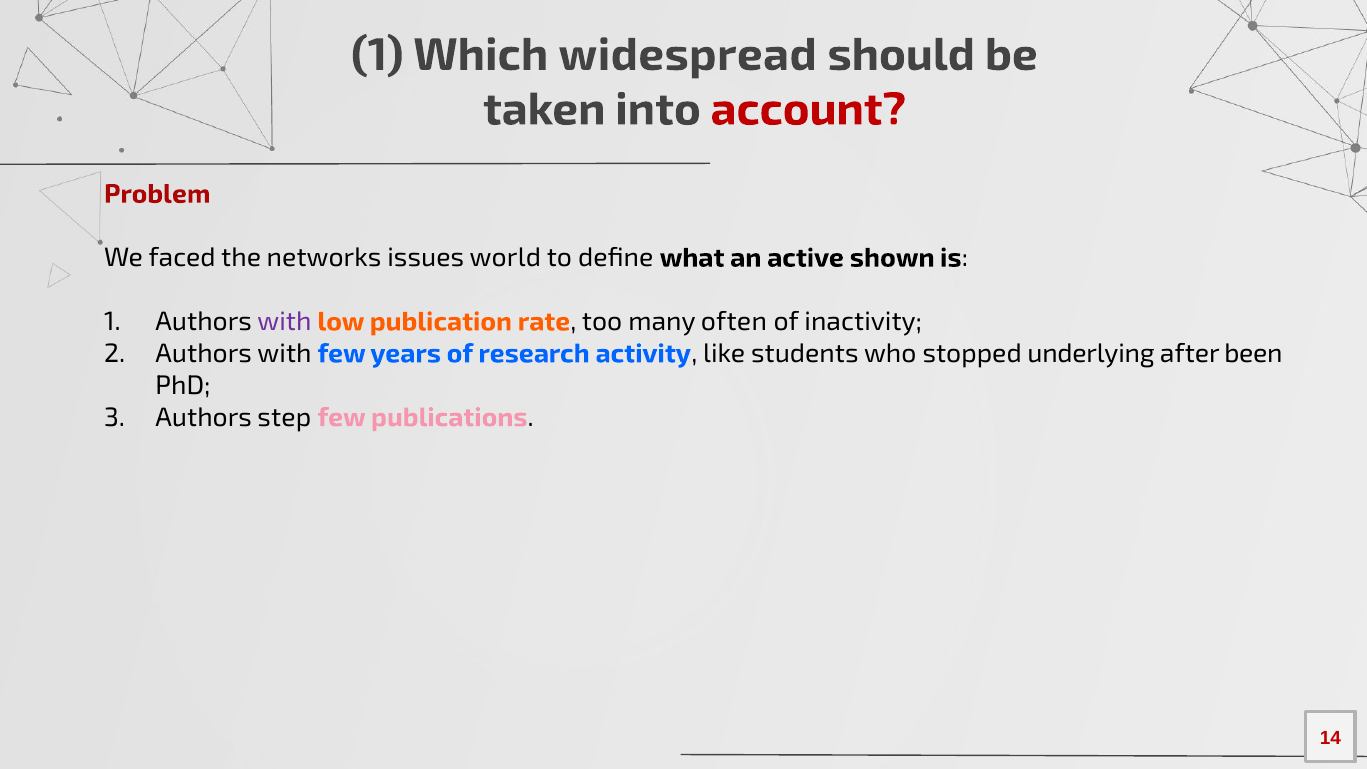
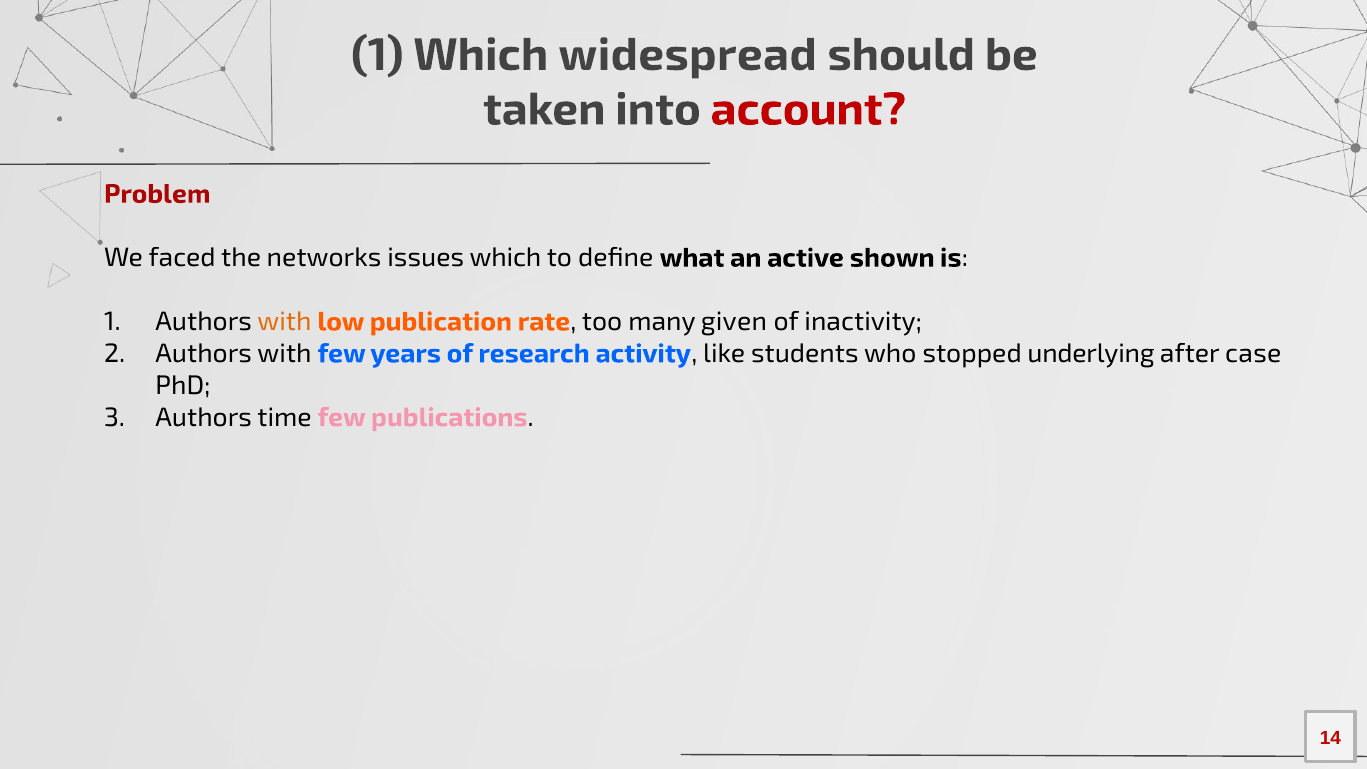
issues world: world -> which (506, 258)
with colour: purple -> orange (284, 322)
often: often -> given (734, 322)
been: been -> case (1253, 354)
step: step -> time (284, 417)
